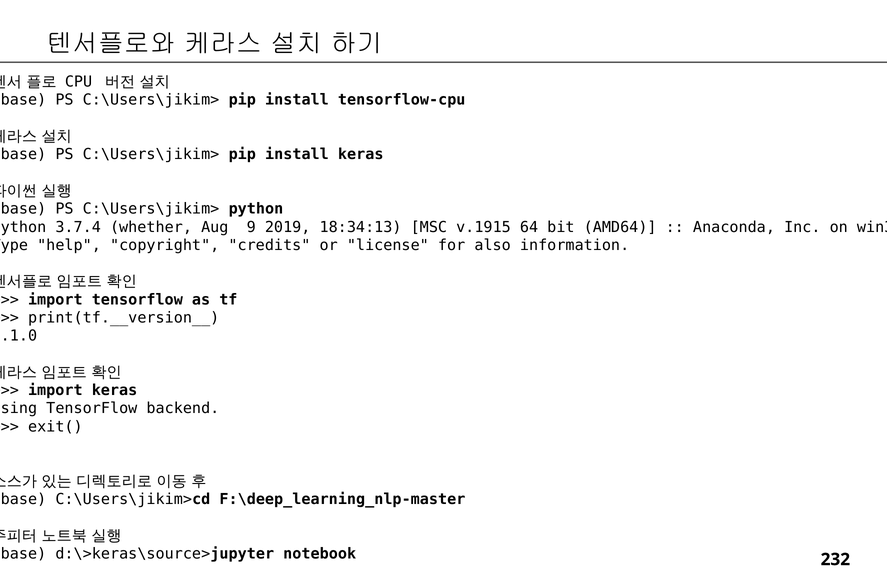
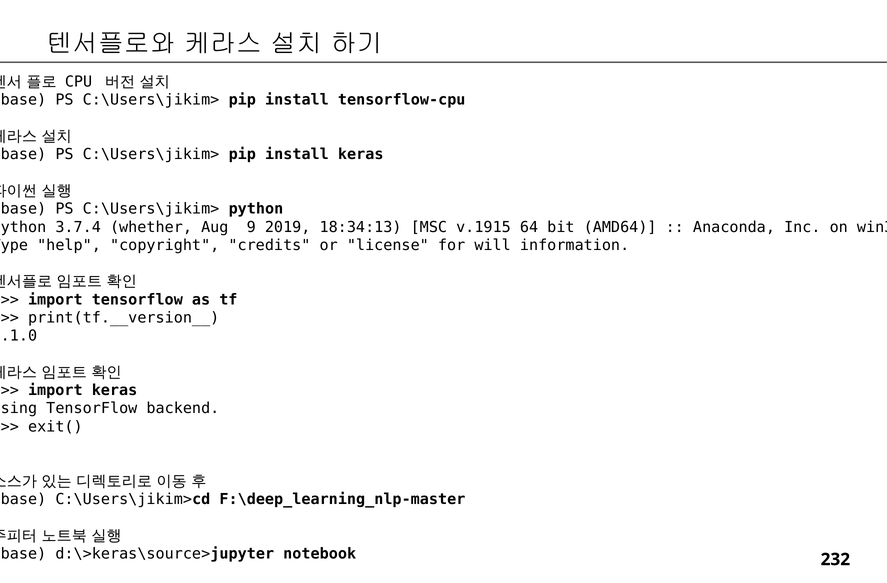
also: also -> will (493, 245)
